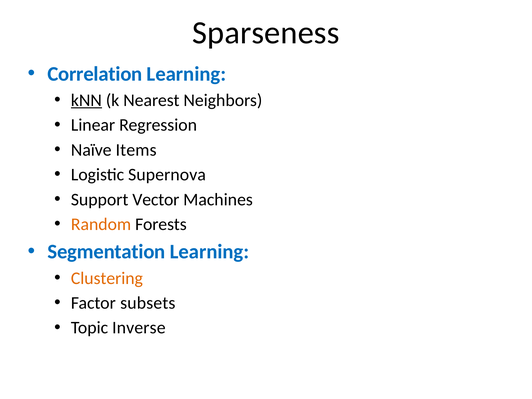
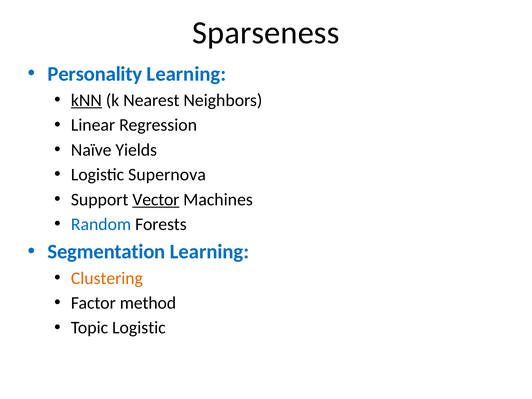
Correlation: Correlation -> Personality (95, 74)
Items: Items -> Yields (136, 150)
Vector underline: none -> present (156, 200)
Random colour: orange -> blue (101, 224)
subsets: subsets -> method (148, 303)
Topic Inverse: Inverse -> Logistic (139, 328)
